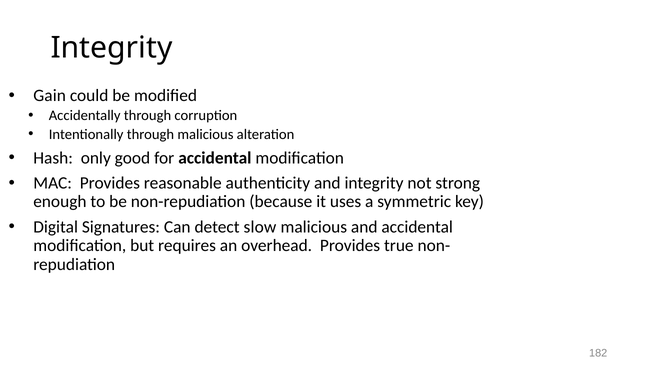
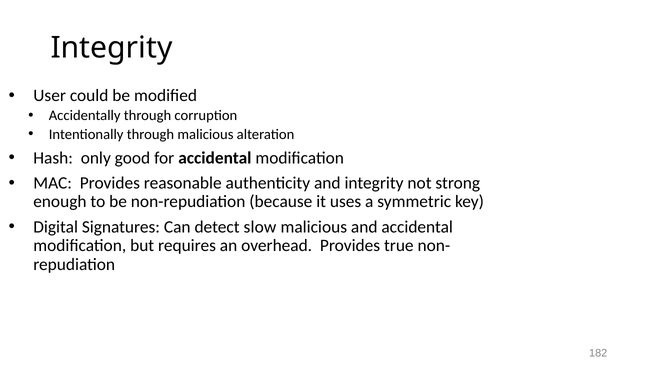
Gain: Gain -> User (50, 96)
